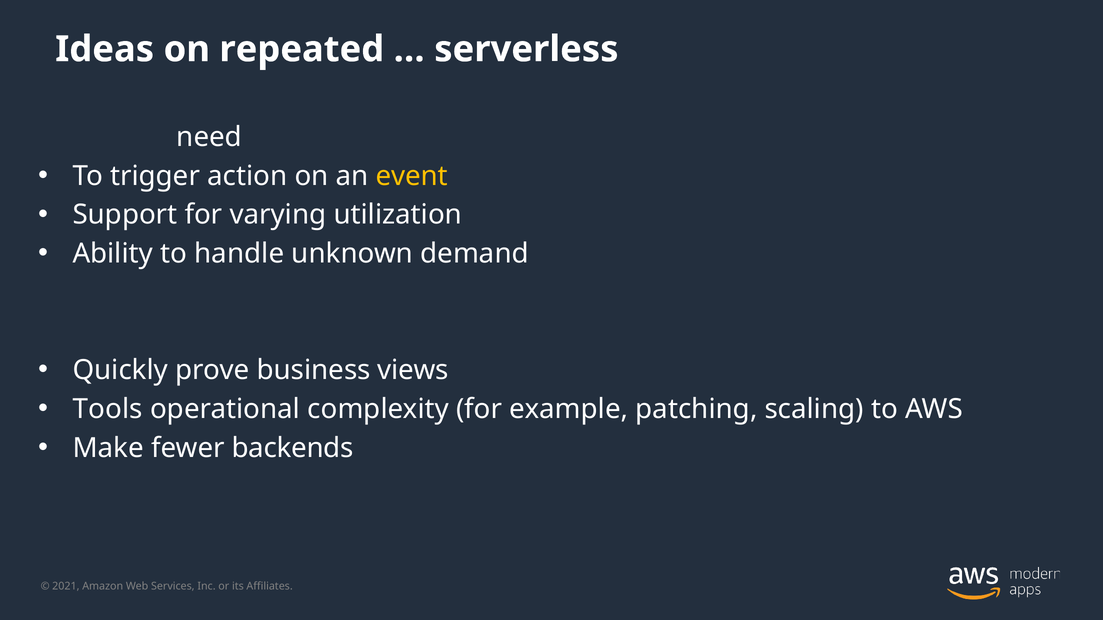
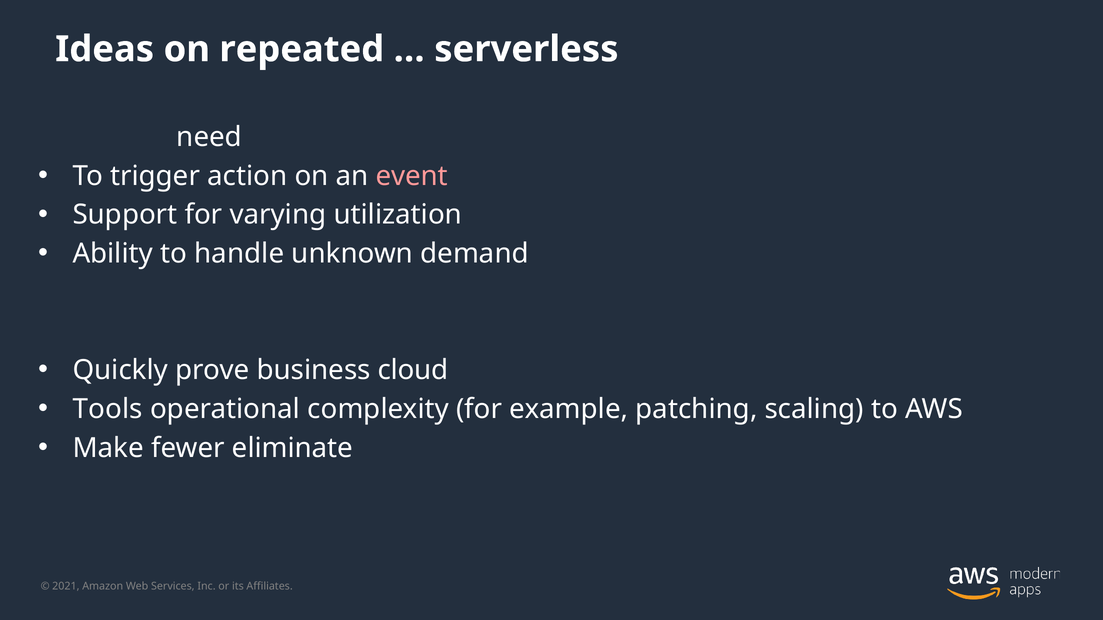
event colour: yellow -> pink (412, 176)
views: views -> cloud (413, 371)
backends: backends -> eliminate (292, 448)
